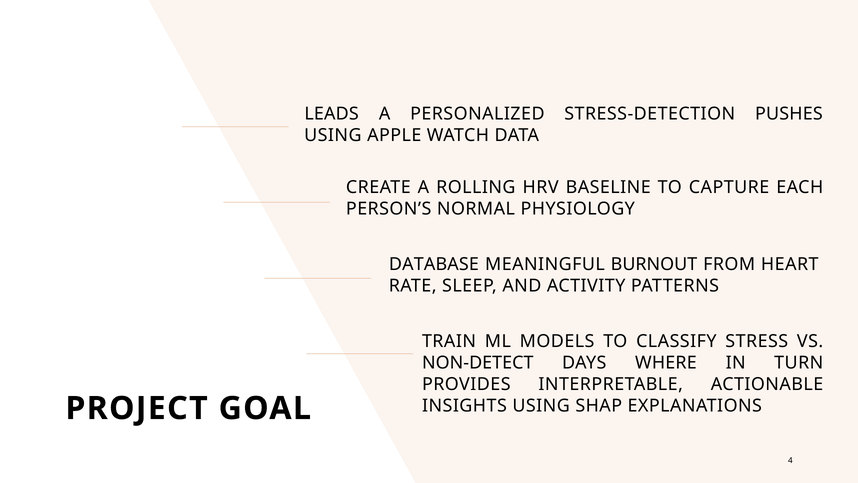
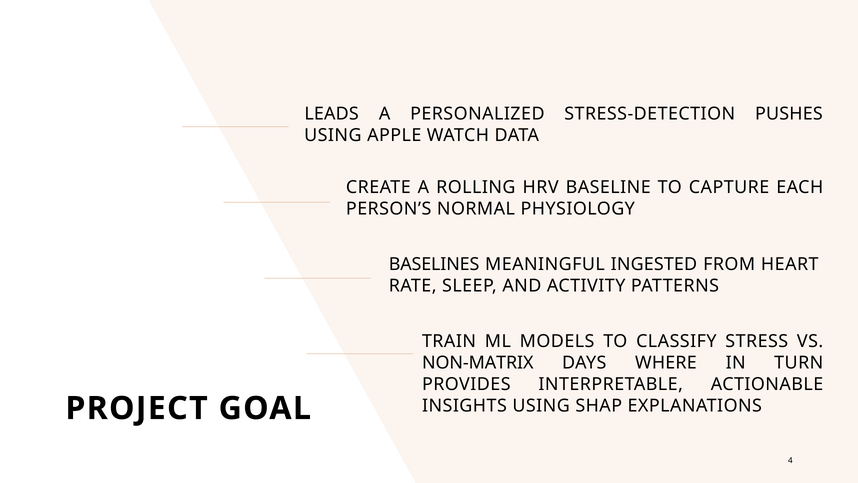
DATABASE: DATABASE -> BASELINES (434, 264)
BURNOUT: BURNOUT -> INGESTED (654, 264)
NON-DETECT: NON-DETECT -> NON-MATRIX (478, 363)
